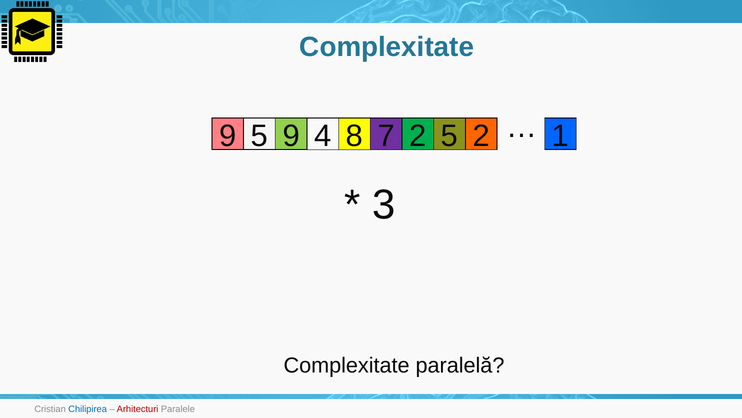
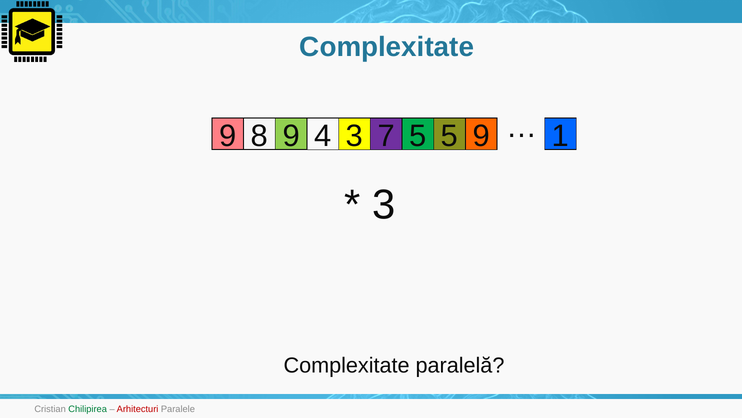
9 5: 5 -> 8 (259, 136)
4 8: 8 -> 3 (355, 136)
7 2: 2 -> 5 (418, 136)
5 2: 2 -> 9 (481, 136)
Chilipirea colour: blue -> green (88, 408)
